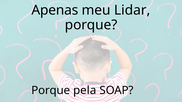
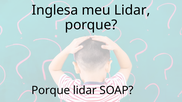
Apenas: Apenas -> Inglesa (55, 10)
Porque pela: pela -> lidar (85, 91)
